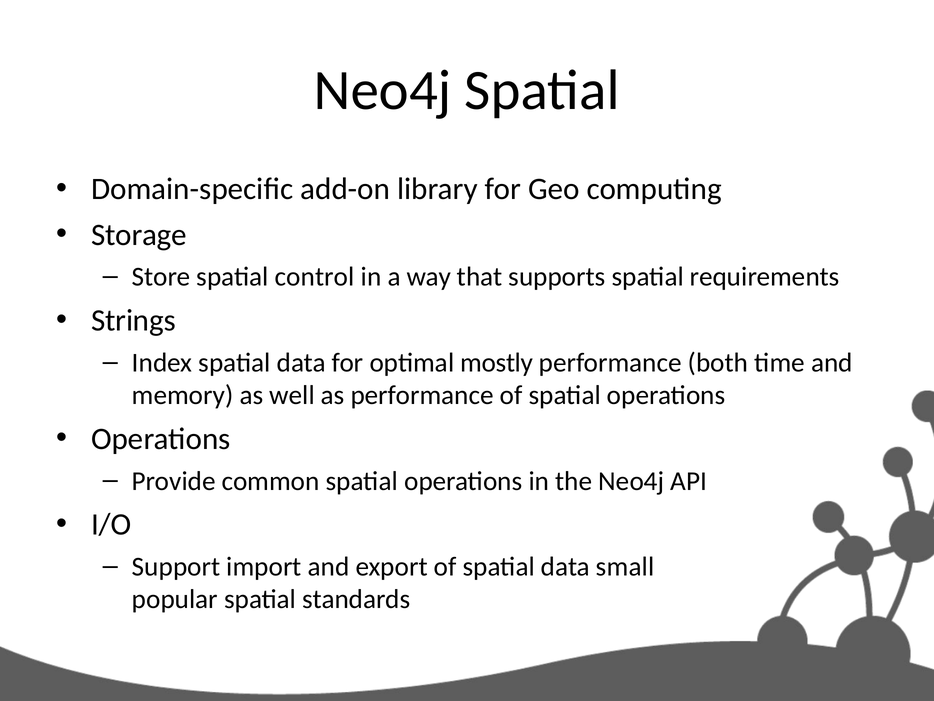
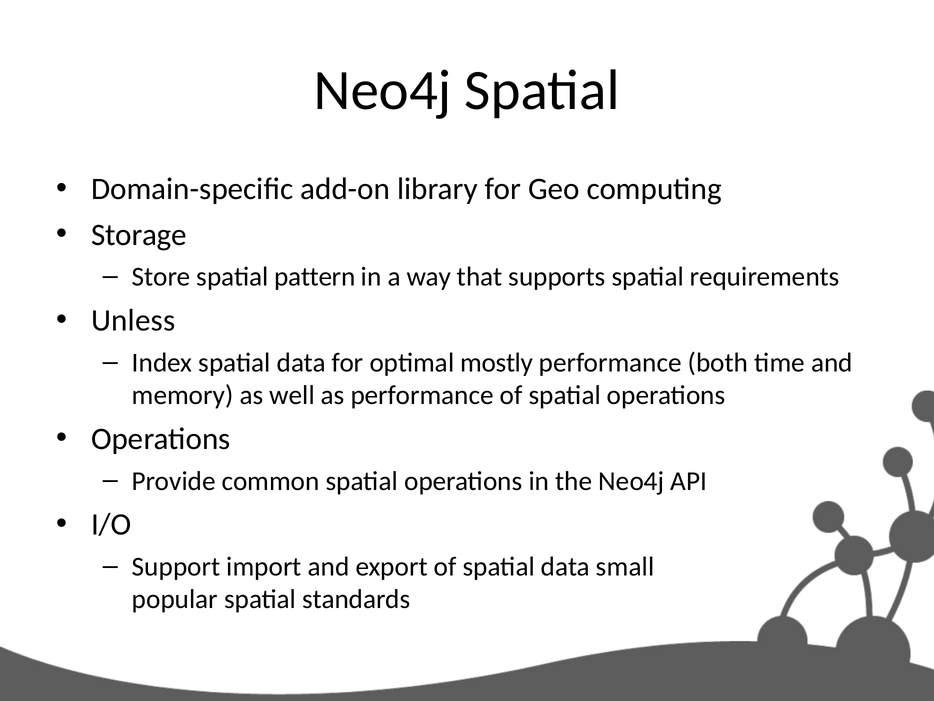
control: control -> pattern (315, 277)
Strings: Strings -> Unless (133, 320)
